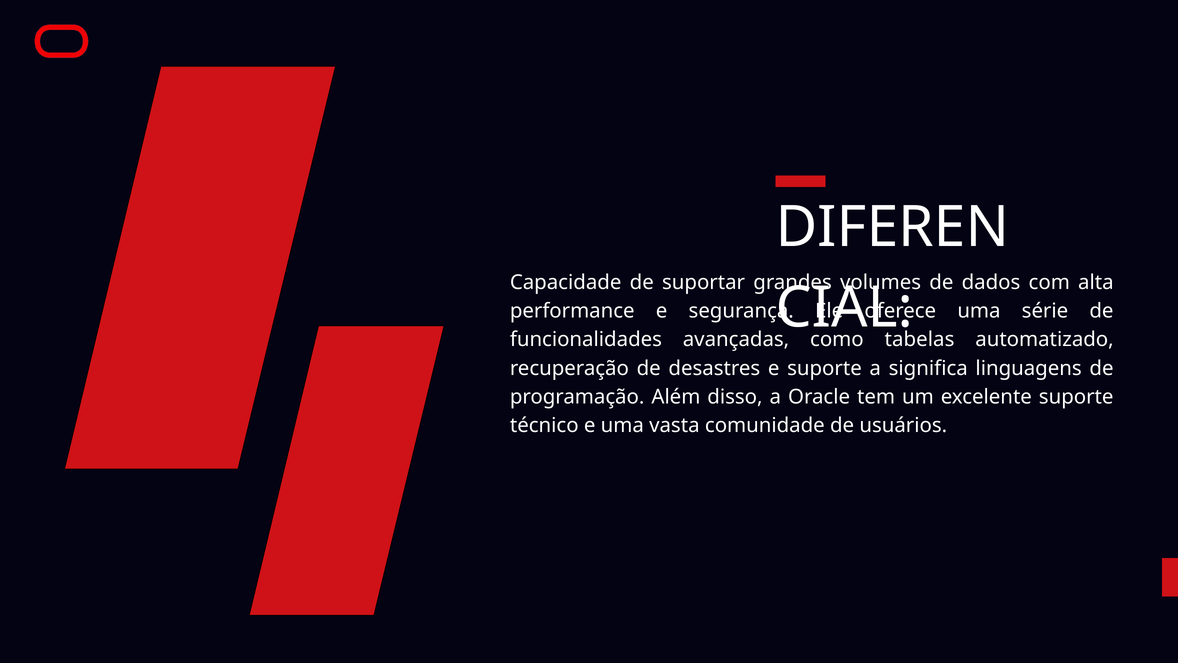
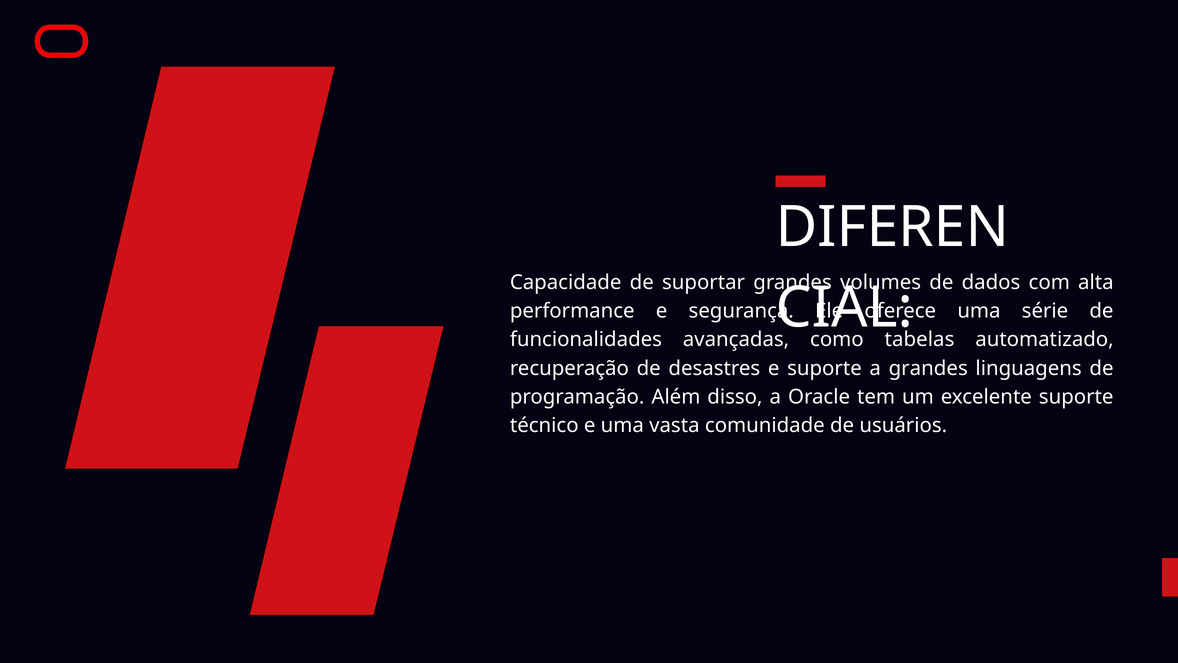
a significa: significa -> grandes (928, 368)
